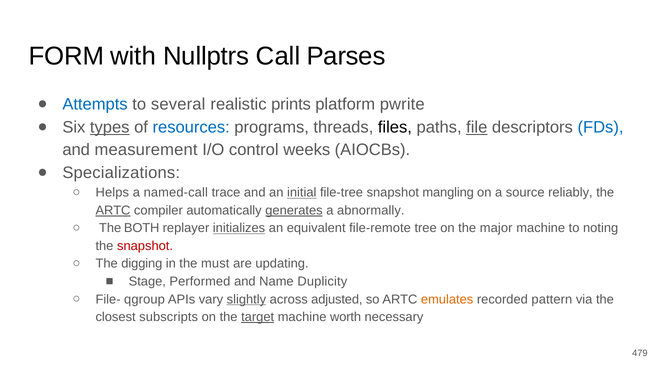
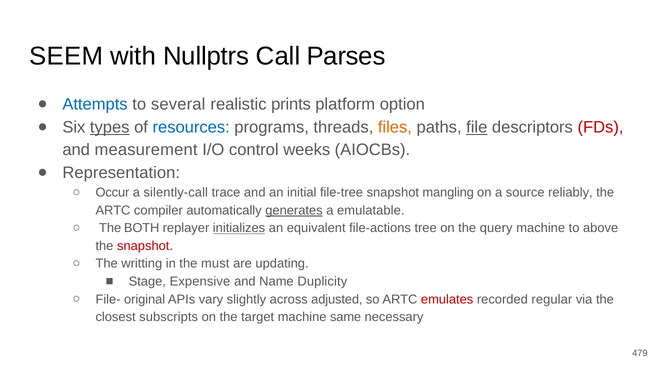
FORM: FORM -> SEEM (66, 56)
pwrite: pwrite -> option (402, 104)
files colour: black -> orange (395, 127)
FDs colour: blue -> red (601, 127)
Specializations: Specializations -> Representation (121, 173)
Helps: Helps -> Occur (112, 193)
named-call: named-call -> silently-call (176, 193)
initial underline: present -> none (302, 193)
ARTC underline: present -> none (113, 210)
abnormally: abnormally -> emulatable (371, 210)
file-remote: file-remote -> file-actions (380, 228)
major: major -> query (496, 228)
noting: noting -> above (601, 228)
digging: digging -> writting (142, 264)
Performed: Performed -> Expensive (200, 281)
qgroup: qgroup -> original (145, 299)
slightly underline: present -> none (246, 299)
emulates colour: orange -> red (447, 299)
pattern: pattern -> regular (552, 299)
target underline: present -> none (258, 317)
worth: worth -> same (346, 317)
